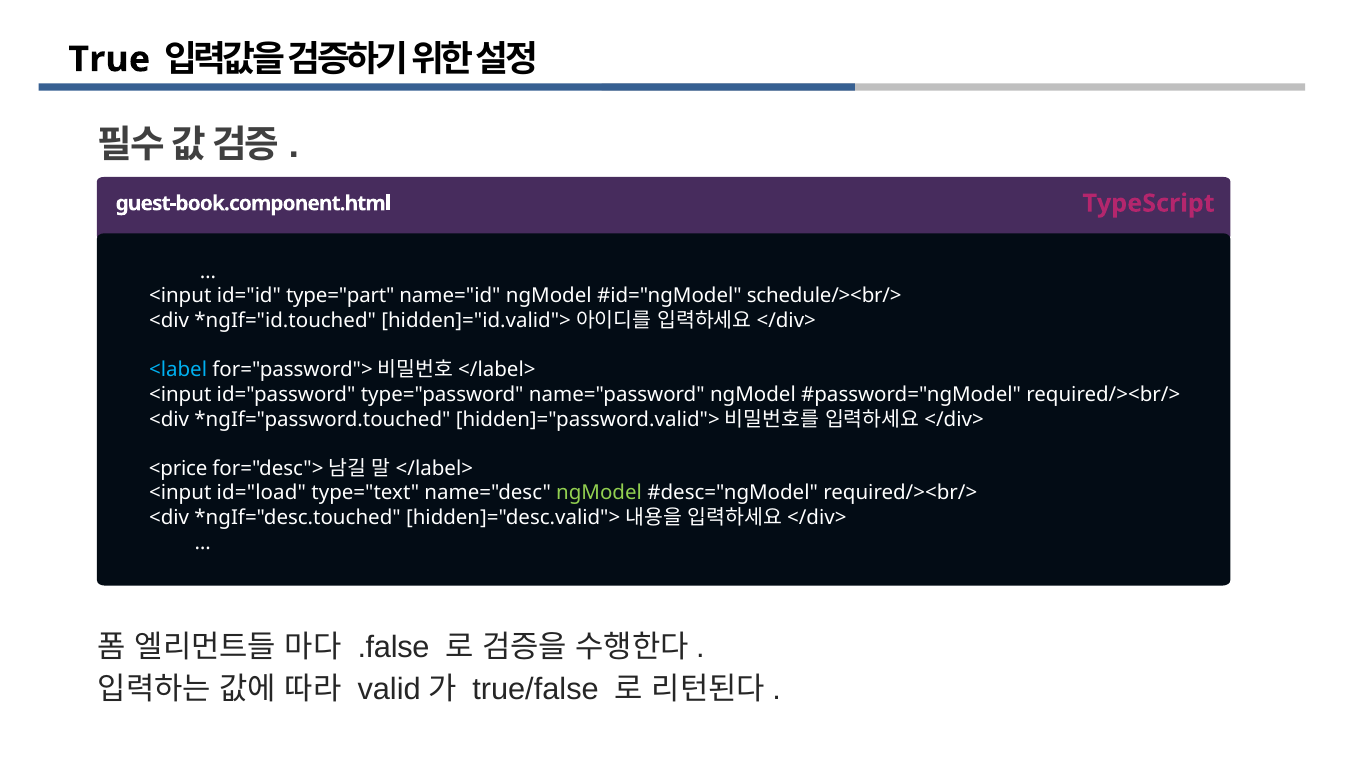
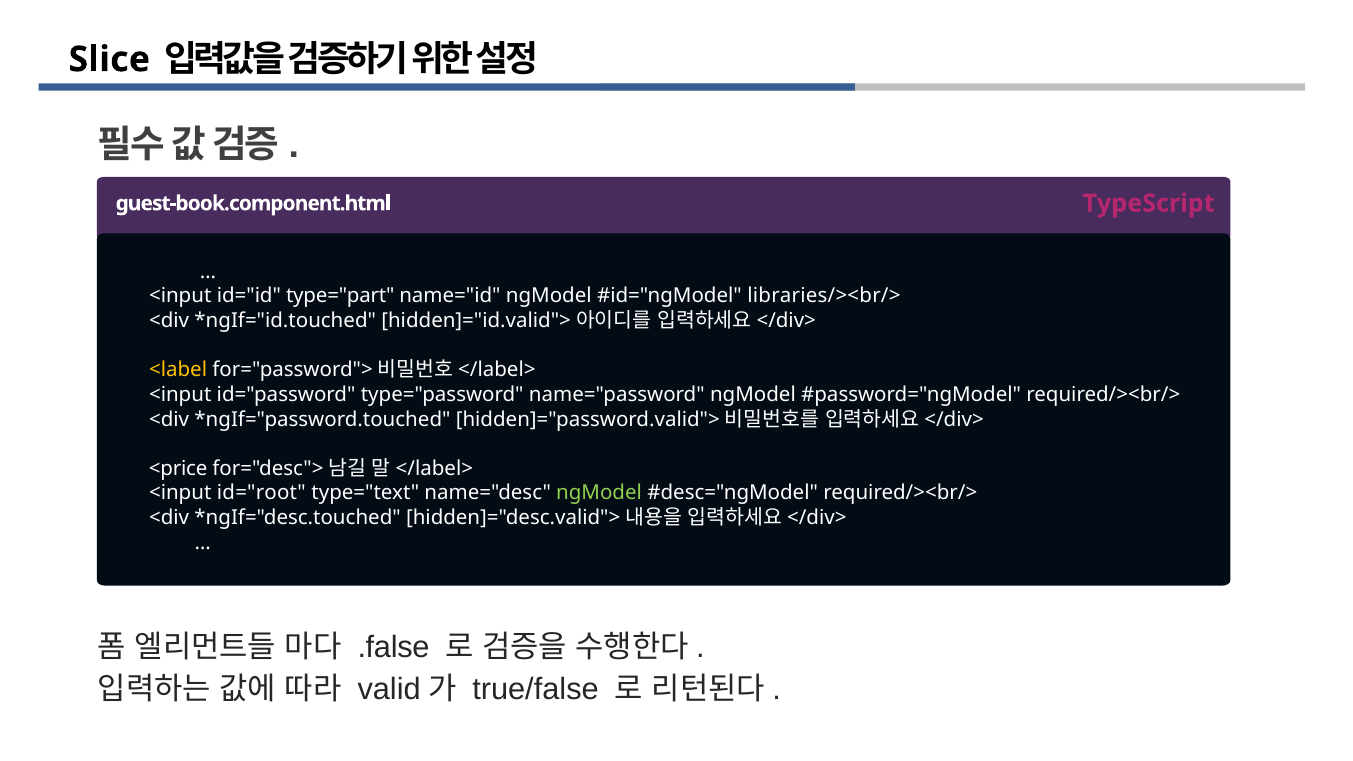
True: True -> Slice (109, 59)
schedule/><br/>: schedule/><br/> -> libraries/><br/> (824, 296)
<label colour: light blue -> yellow (178, 370)
id="load: id="load -> id="root (261, 493)
